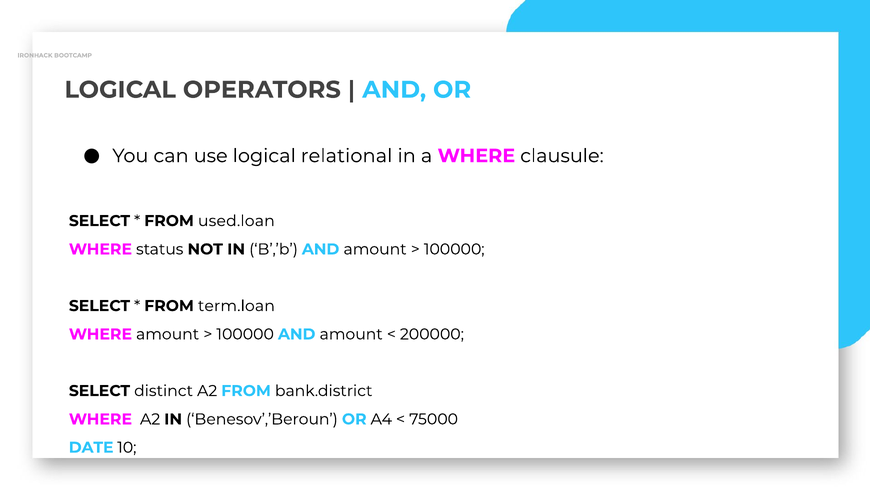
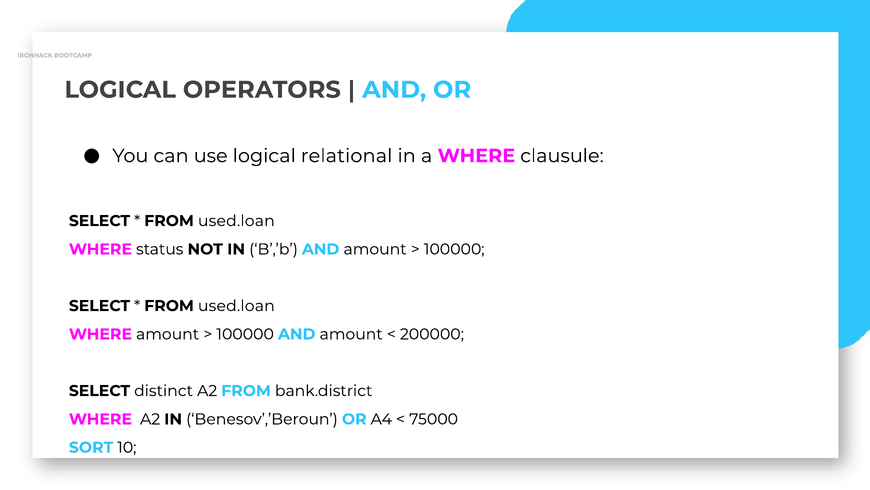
term.loan: term.loan -> used.loan (236, 306)
DATE: DATE -> SORT (91, 447)
